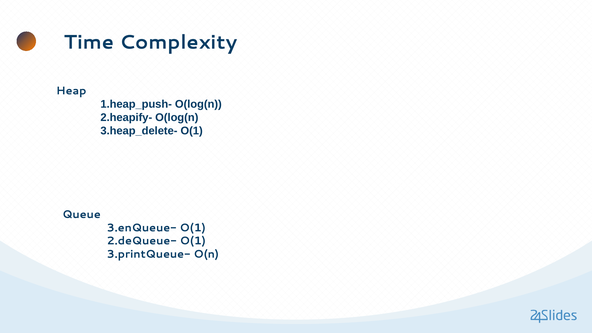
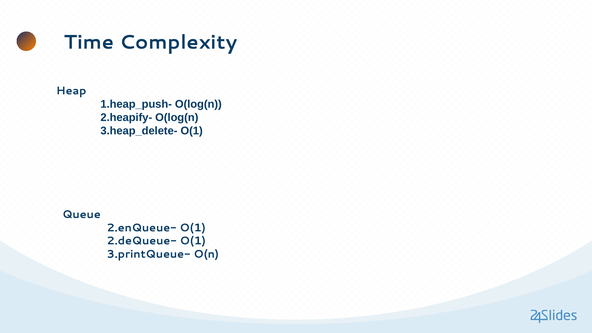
3.enQueue-: 3.enQueue- -> 2.enQueue- (142, 228)
